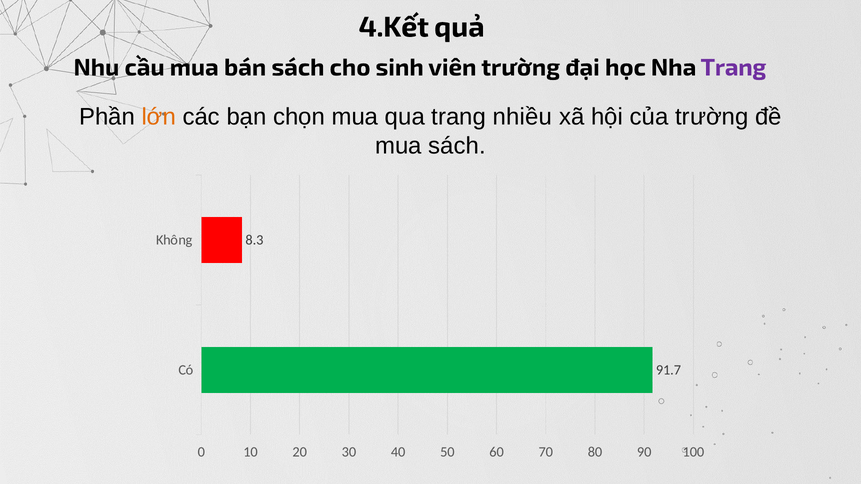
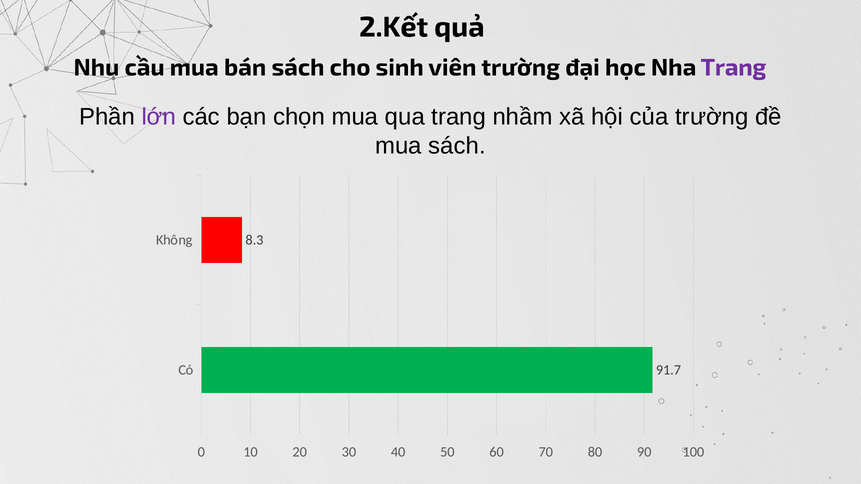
4.Kết: 4.Kết -> 2.Kết (394, 27)
lớn colour: orange -> purple (159, 117)
nhiều: nhiều -> nhầm (523, 117)
